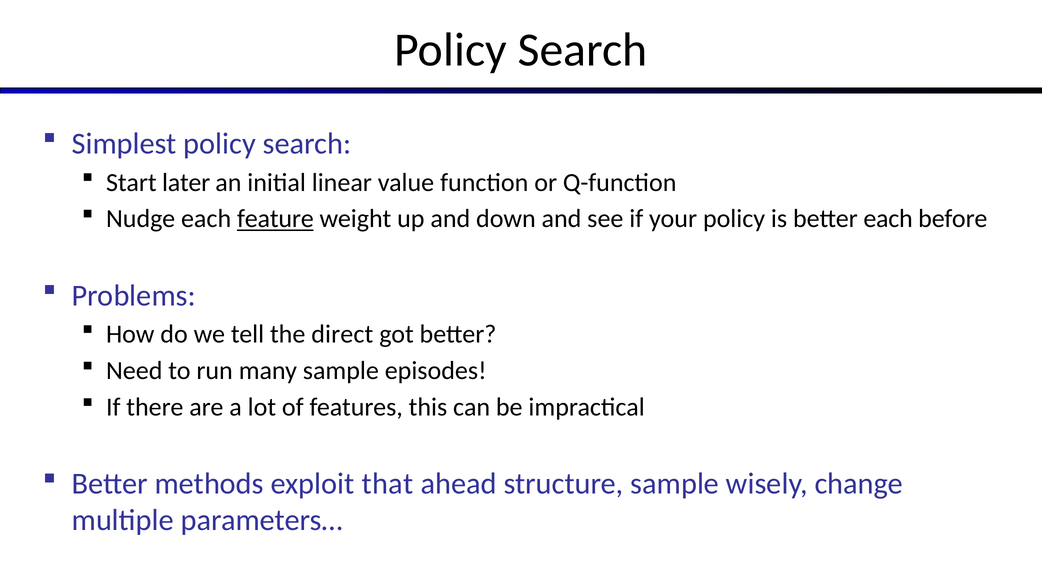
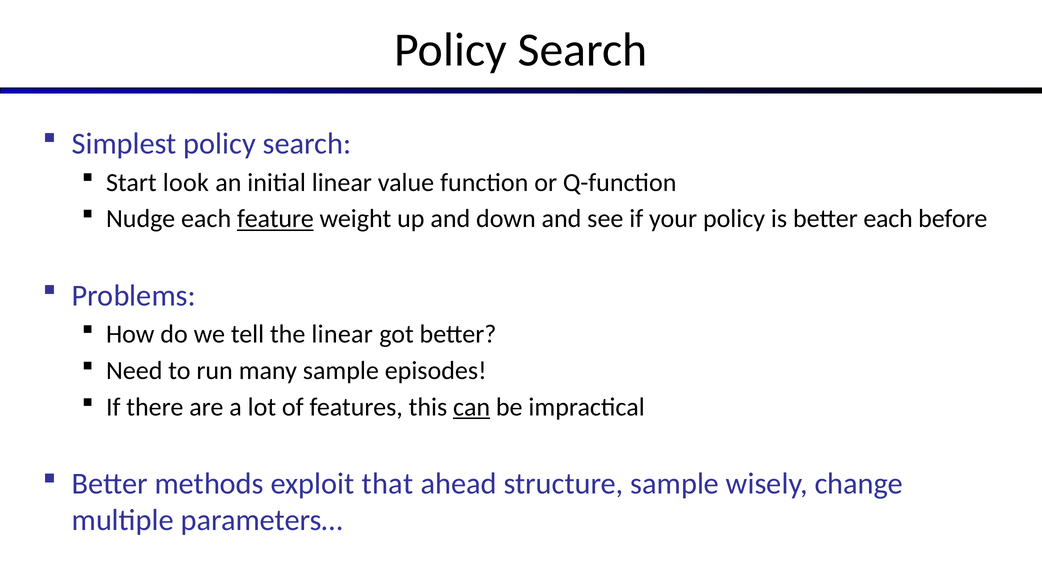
later: later -> look (186, 182)
the direct: direct -> linear (342, 334)
can underline: none -> present (472, 407)
